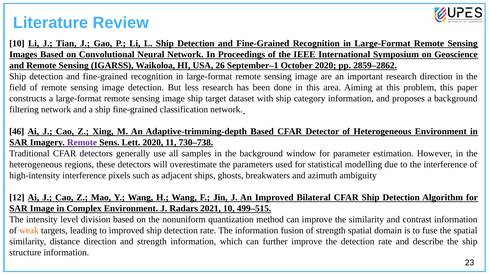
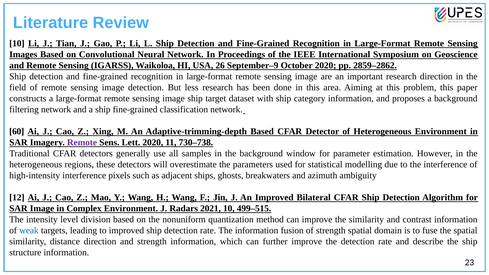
September–1: September–1 -> September–9 (253, 66)
46: 46 -> 60 (17, 132)
weak colour: orange -> blue (29, 231)
